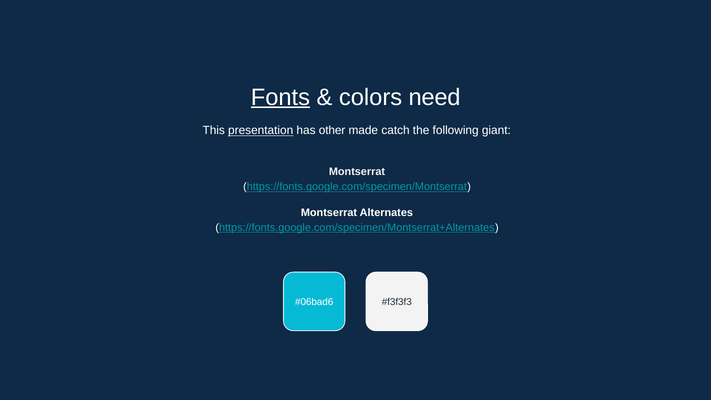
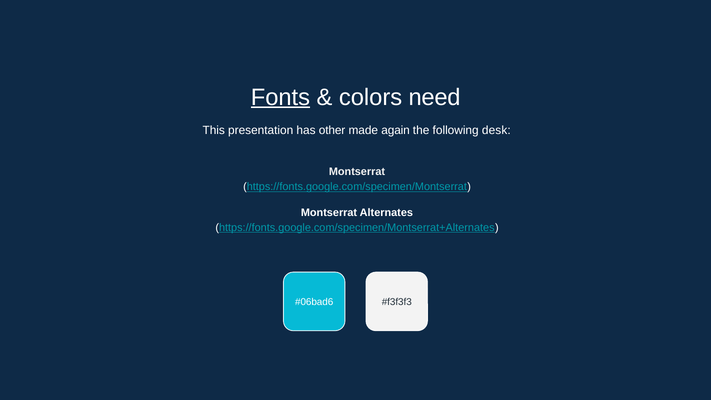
presentation underline: present -> none (261, 131)
catch: catch -> again (396, 131)
giant: giant -> desk (496, 131)
